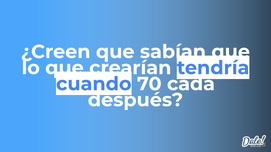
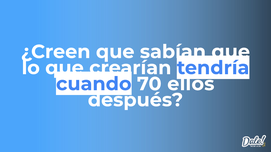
cada: cada -> ellos (191, 84)
